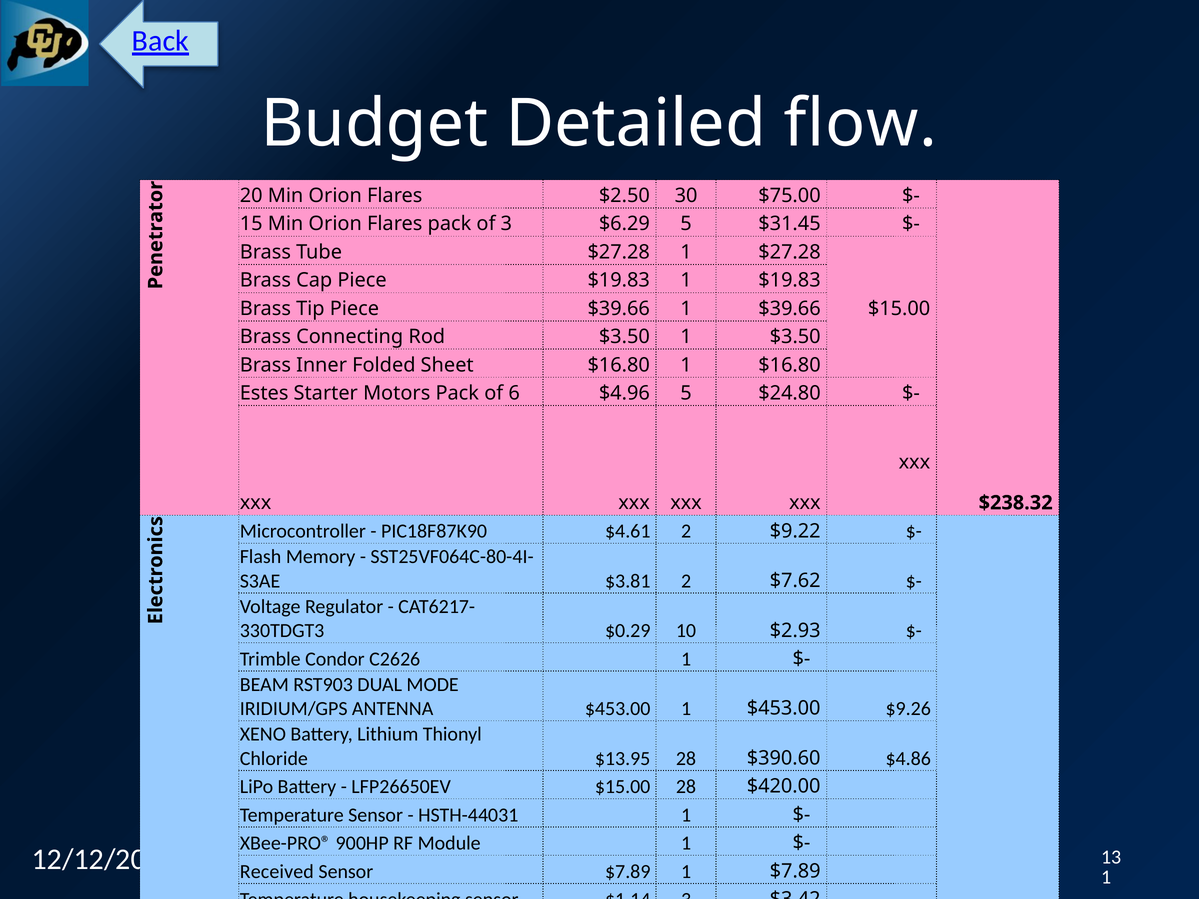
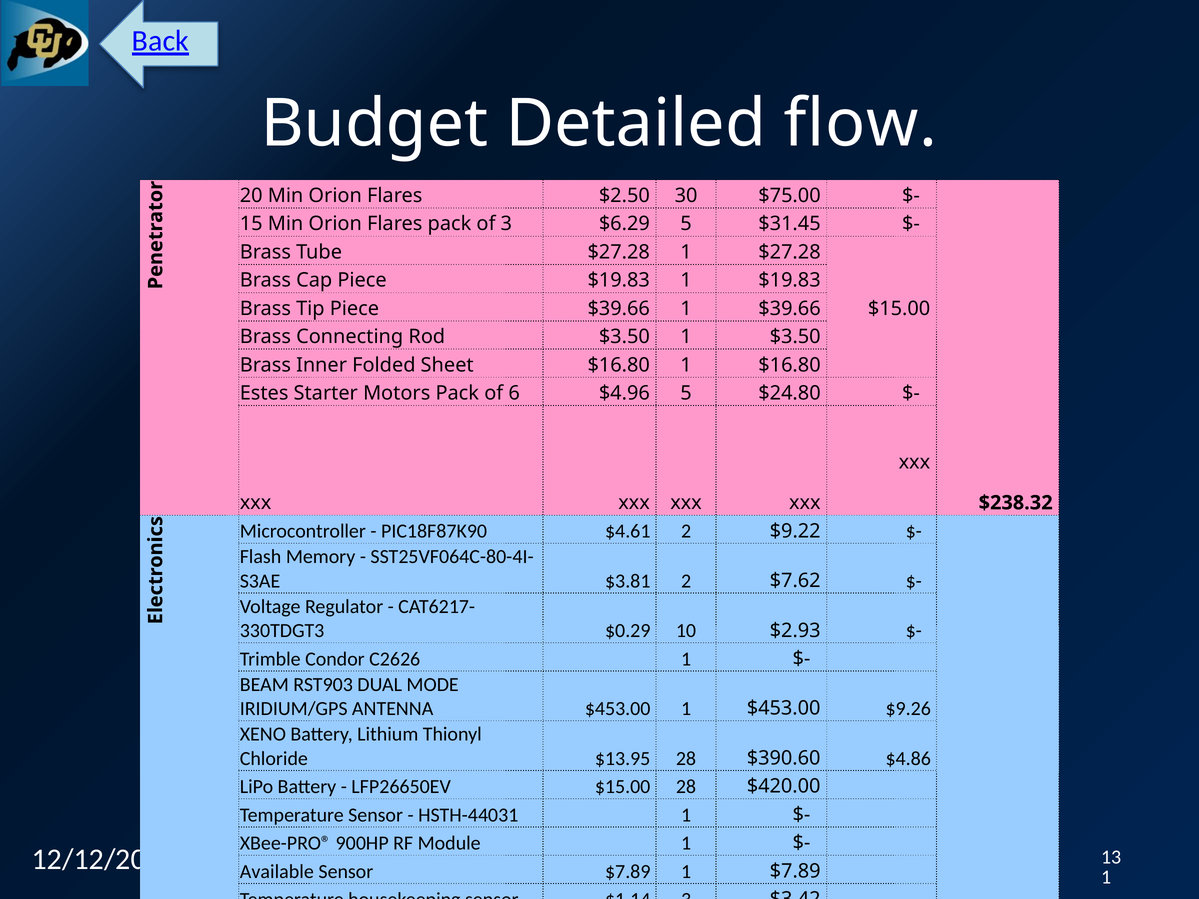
Received: Received -> Available (277, 872)
